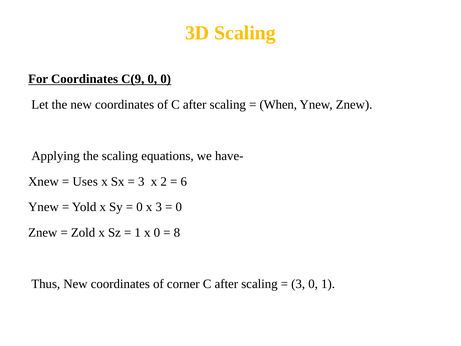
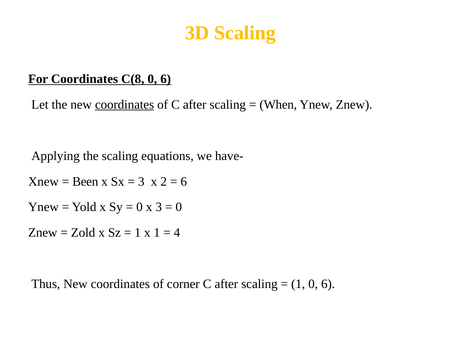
C(9: C(9 -> C(8 (133, 79)
0: 0 -> 6 (166, 79)
coordinates underline: none -> present (125, 105)
Uses: Uses -> Been (85, 181)
x 0: 0 -> 1 (157, 233)
8: 8 -> 4 (177, 233)
3: 3 -> 1 (298, 284)
1: 1 -> 6 (328, 284)
